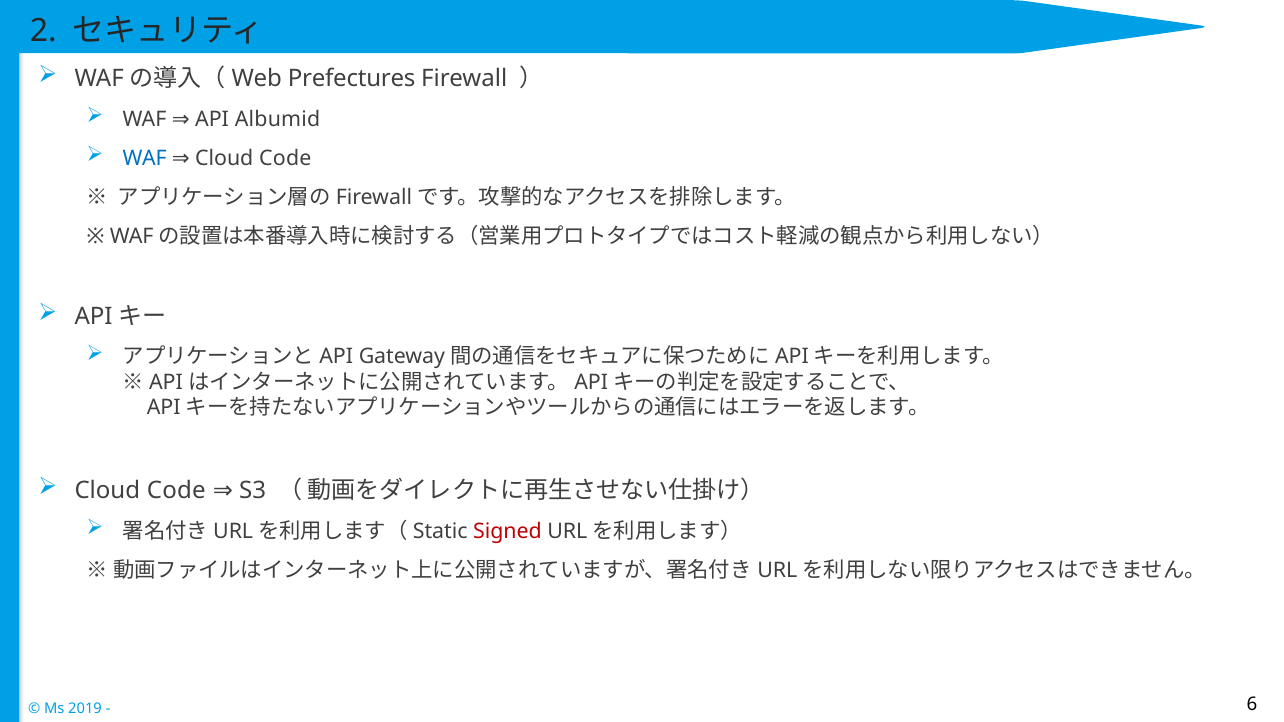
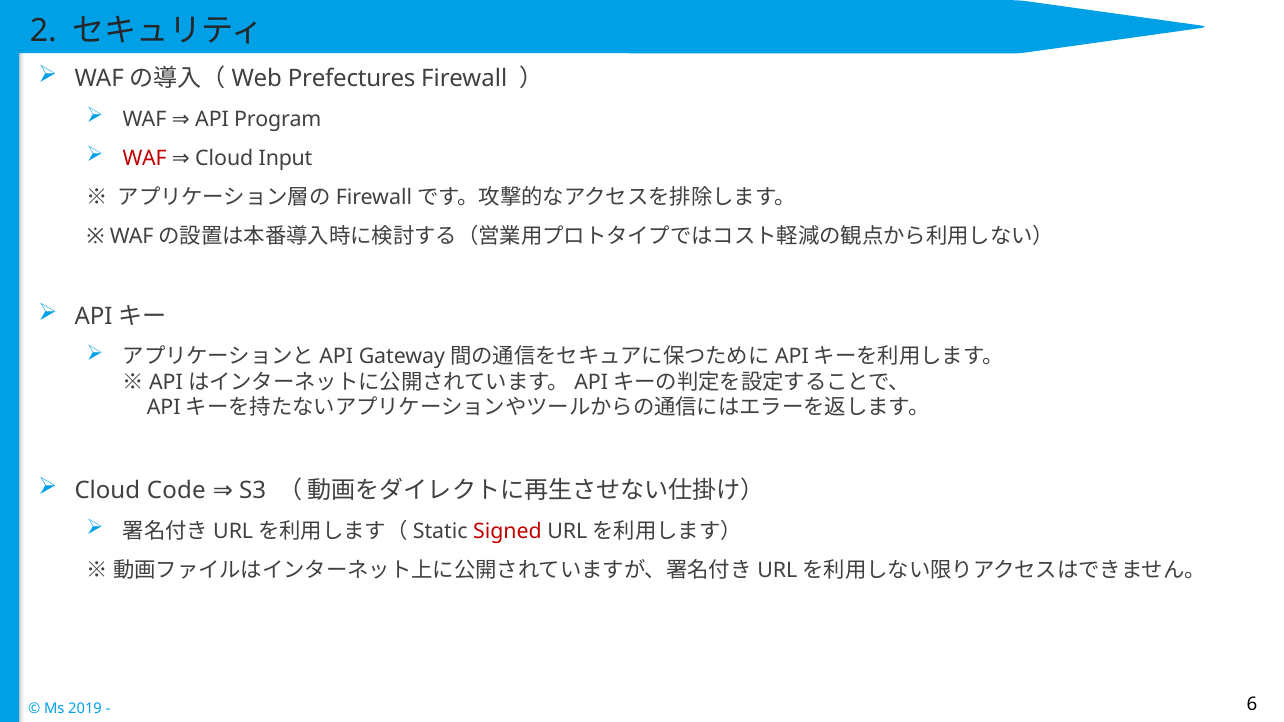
Albumid: Albumid -> Program (278, 119)
WAF colour: blue -> red (145, 158)
Code: Code -> Input (286, 158)
